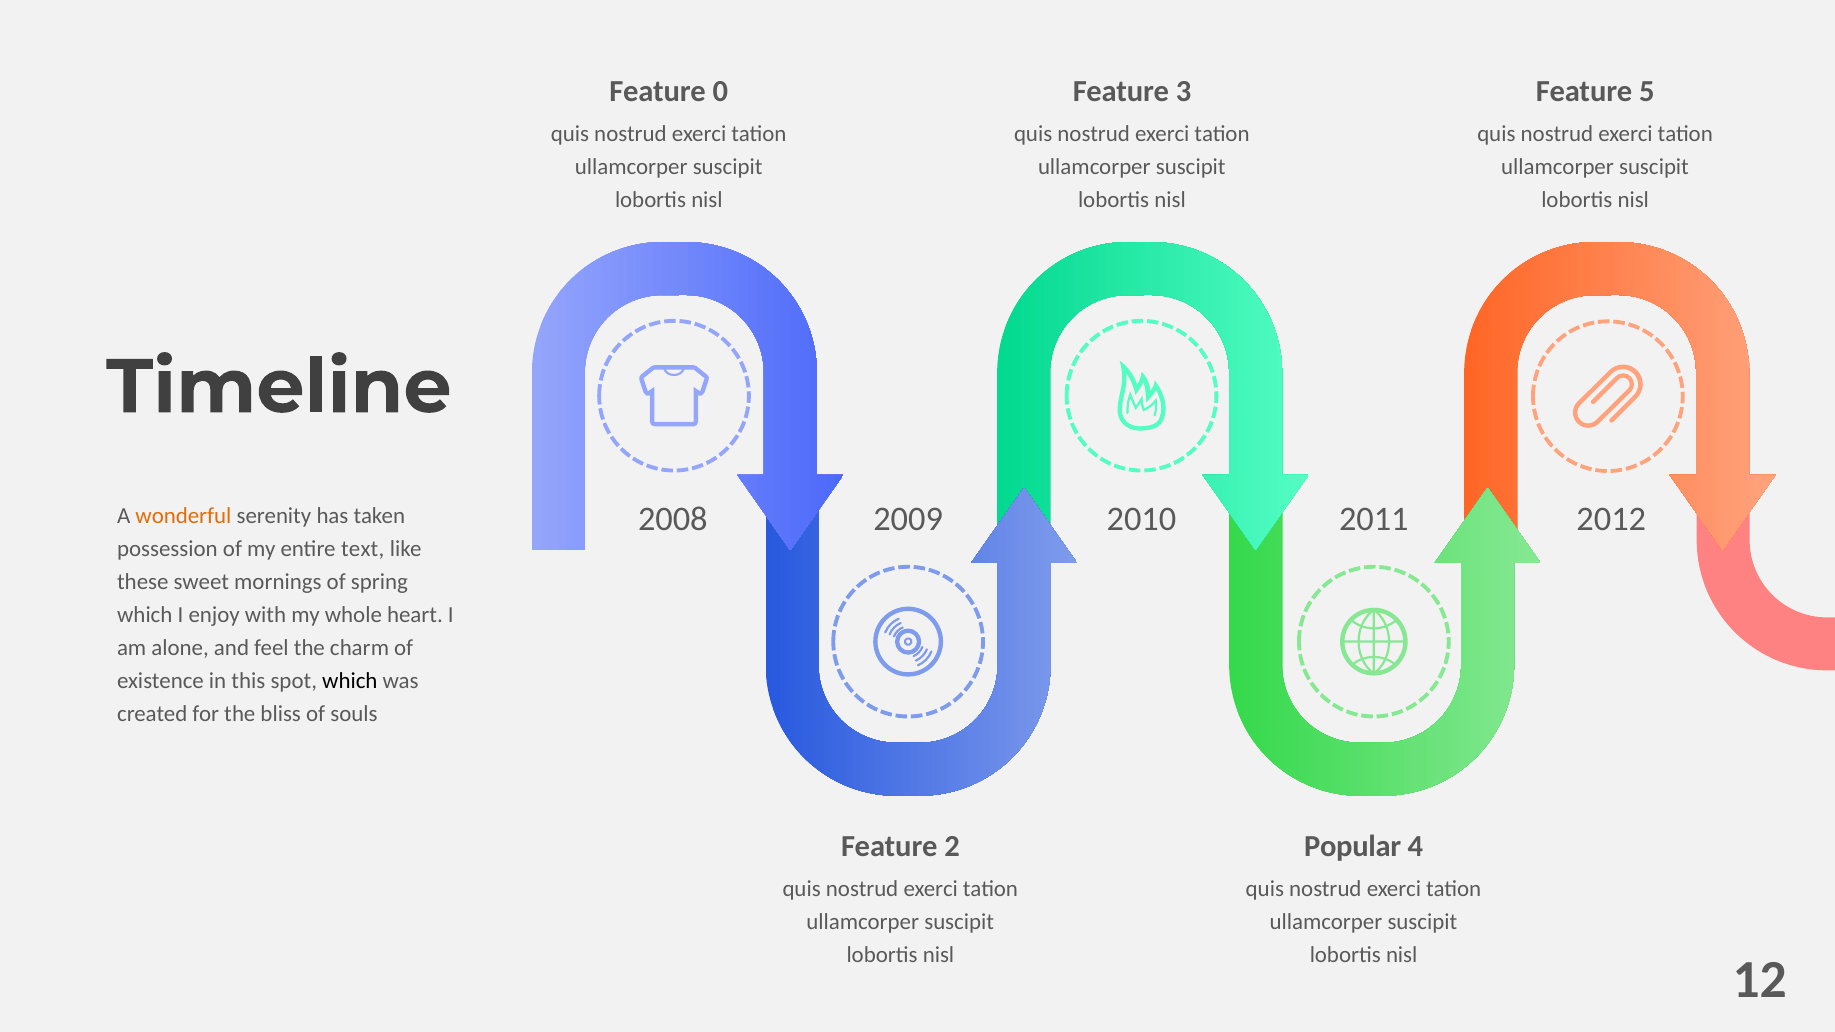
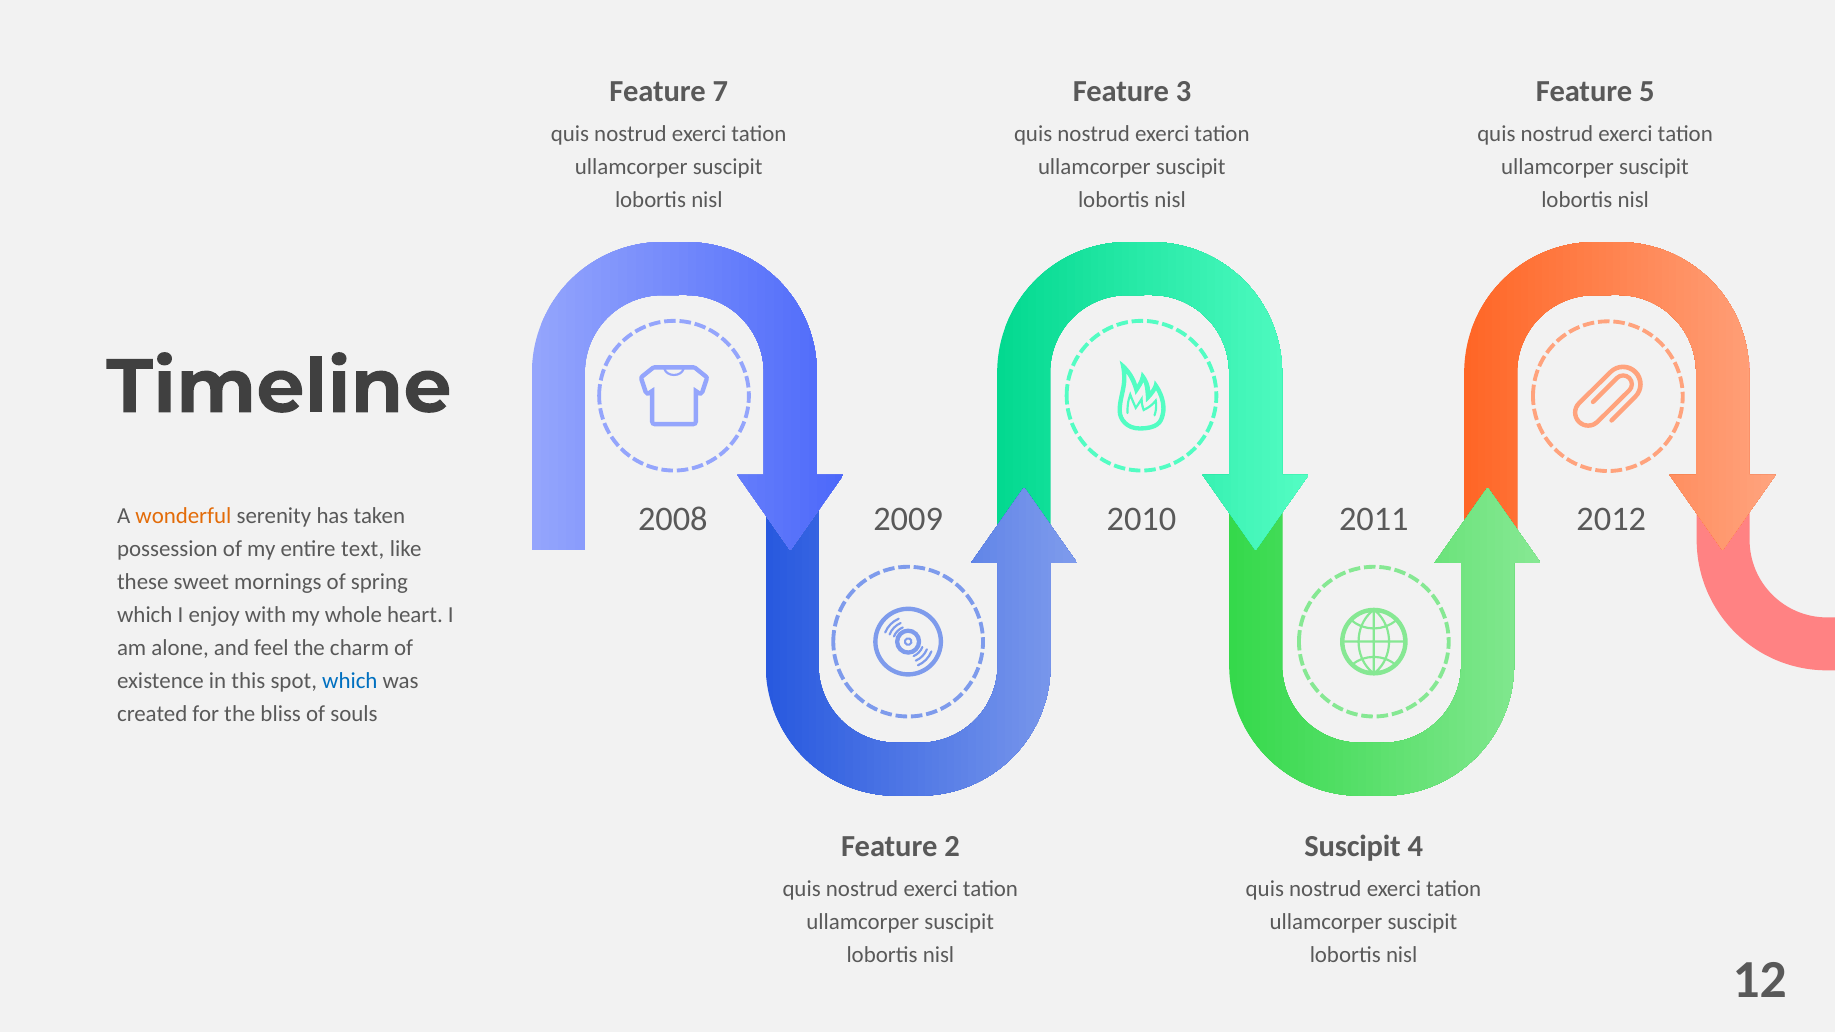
0: 0 -> 7 (720, 91)
which colour: black -> blue (350, 681)
Popular: Popular -> Suscipit (1353, 846)
